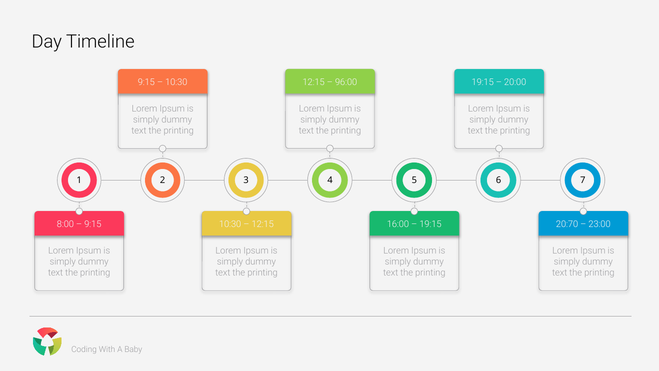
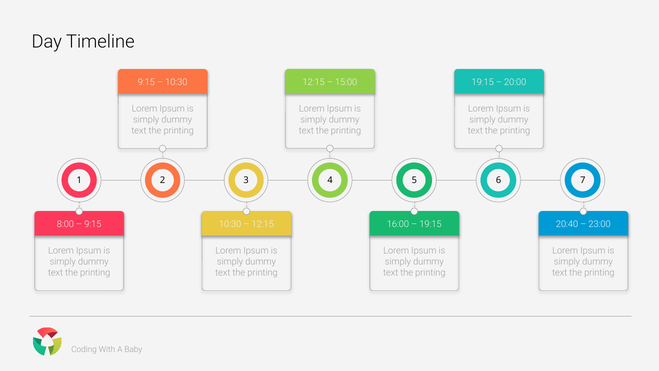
96:00: 96:00 -> 15:00 (346, 82)
20:70: 20:70 -> 20:40 (567, 224)
